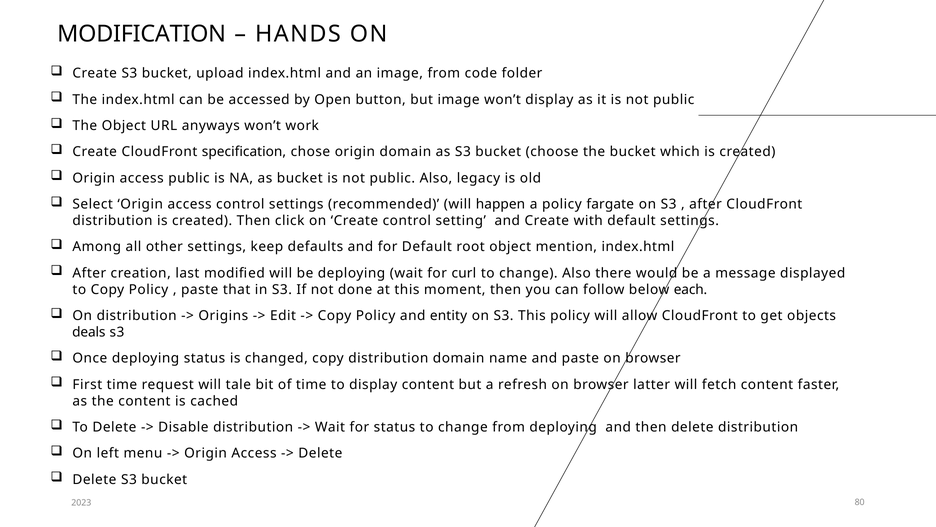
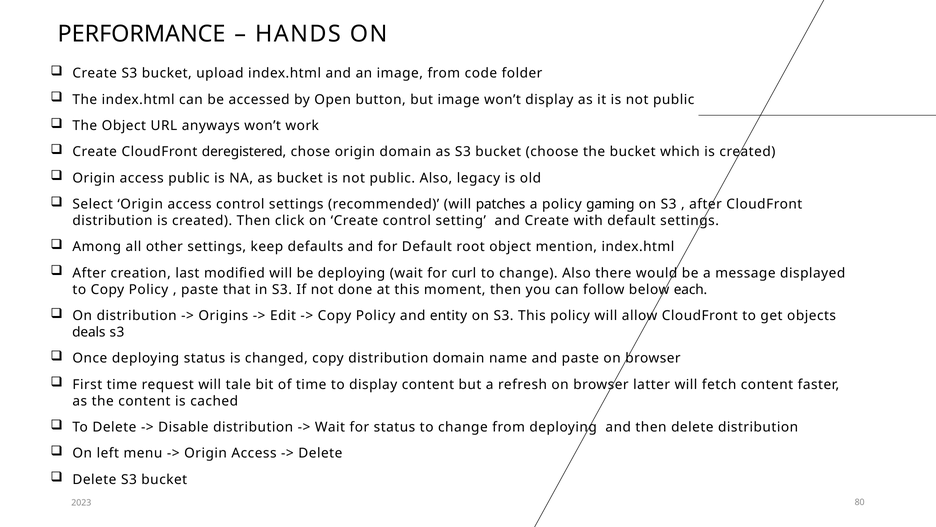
MODIFICATION: MODIFICATION -> PERFORMANCE (142, 34)
specification: specification -> deregistered (244, 152)
happen: happen -> patches (501, 204)
fargate: fargate -> gaming (610, 204)
